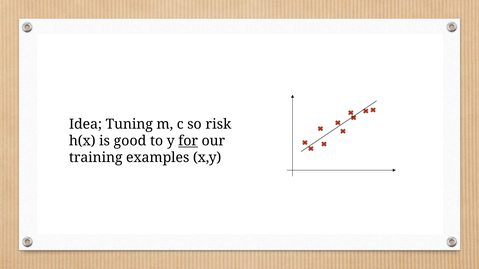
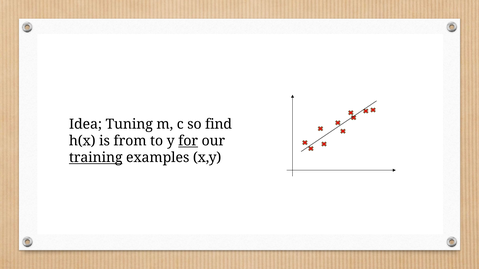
risk: risk -> find (219, 124)
good: good -> from (130, 141)
training underline: none -> present (96, 158)
